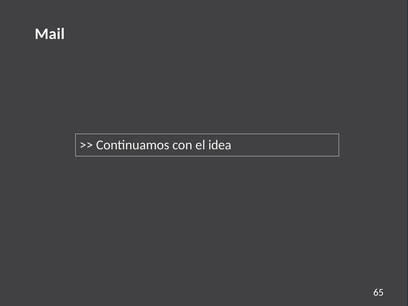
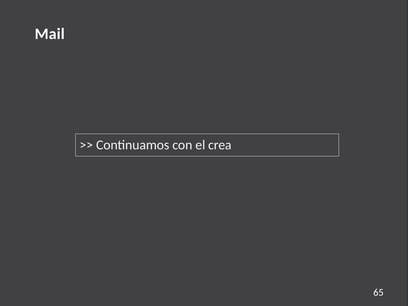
idea: idea -> crea (220, 145)
